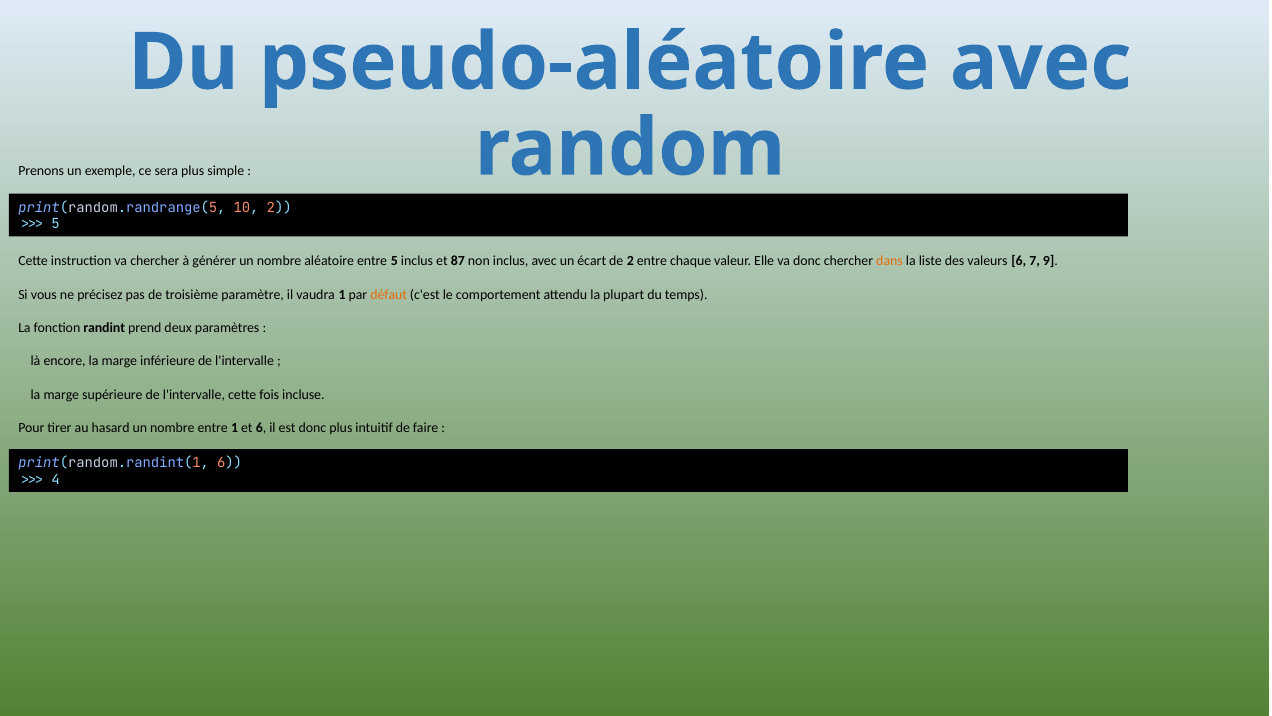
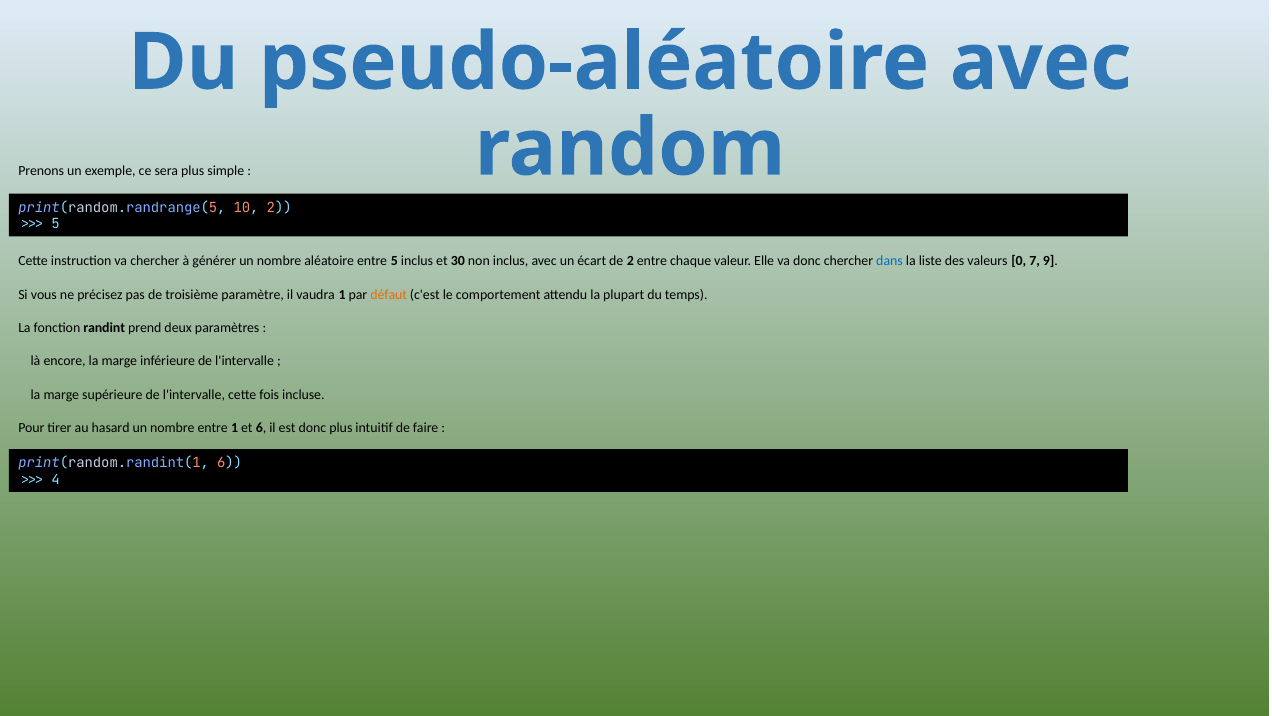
87: 87 -> 30 (458, 261)
dans colour: orange -> blue (890, 261)
valeurs 6: 6 -> 0 (1019, 261)
